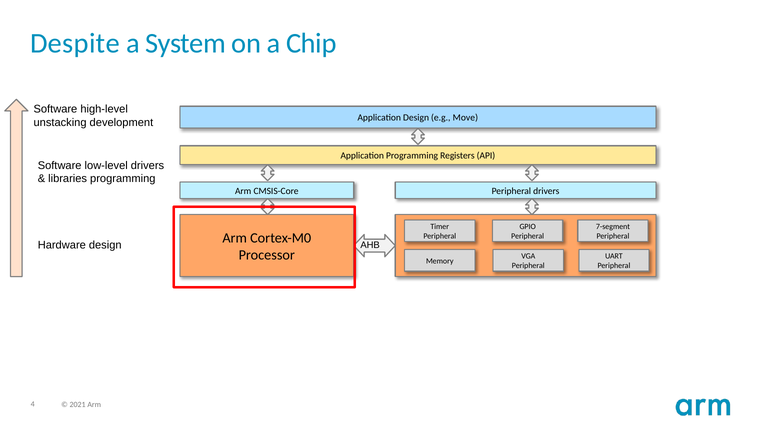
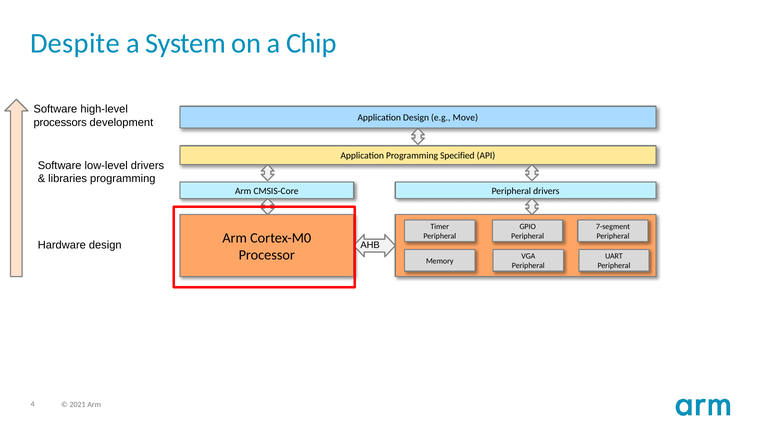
unstacking: unstacking -> processors (60, 122)
Registers: Registers -> Specified (457, 156)
